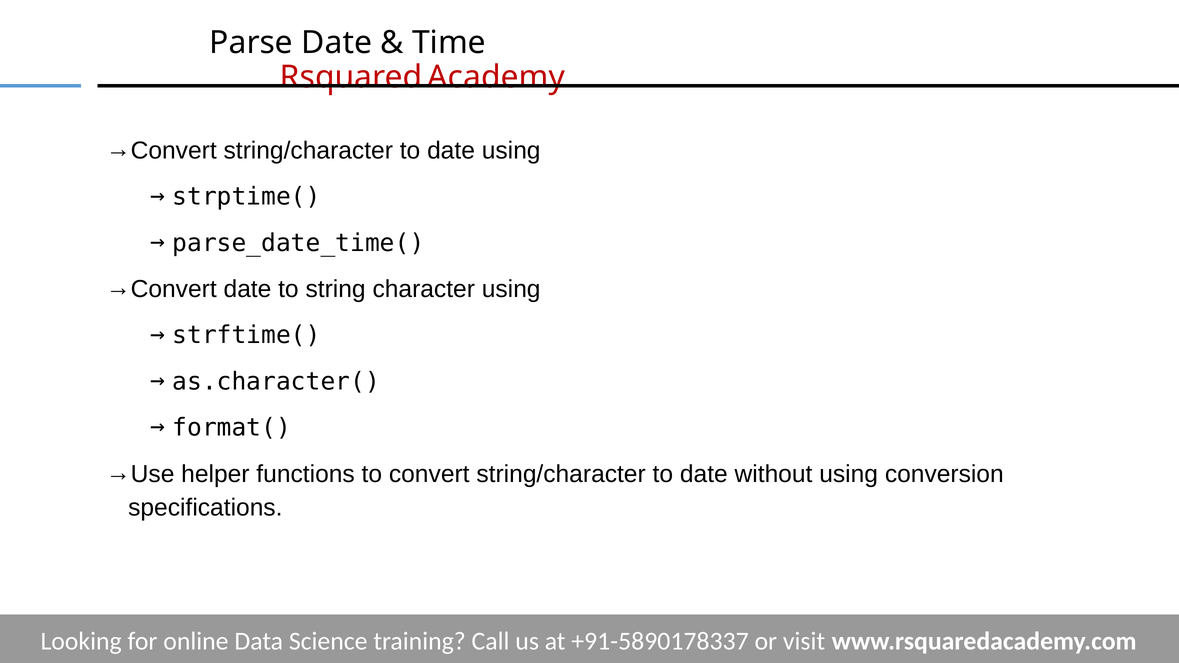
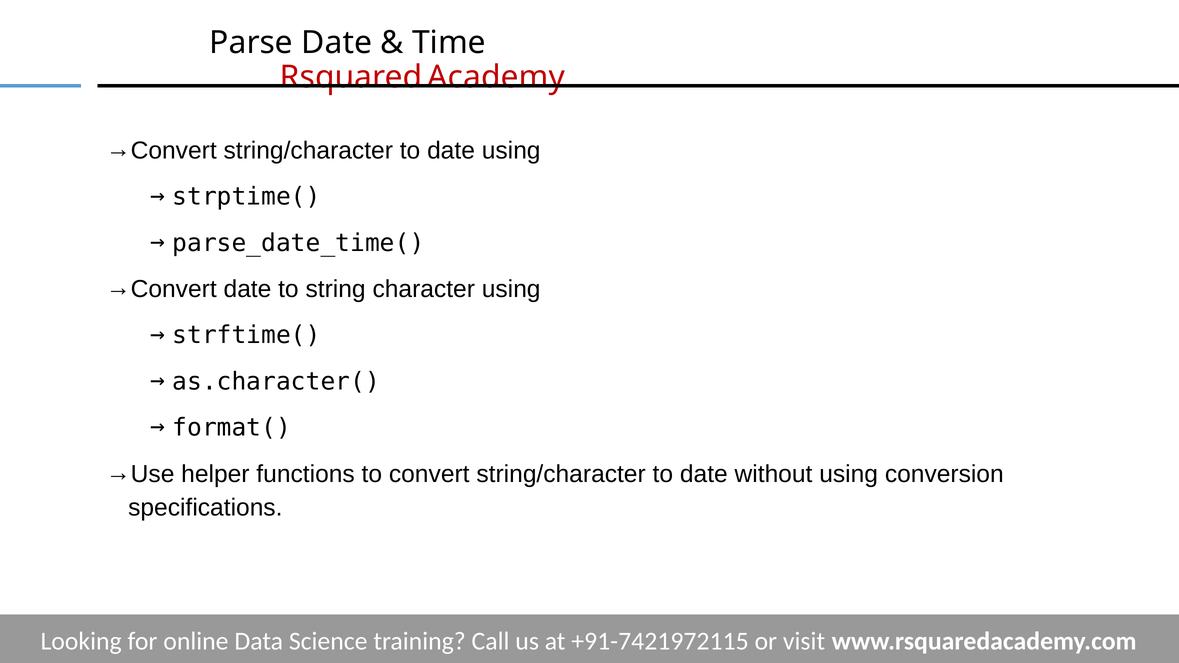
+91-5890178337: +91-5890178337 -> +91-7421972115 (660, 641)
